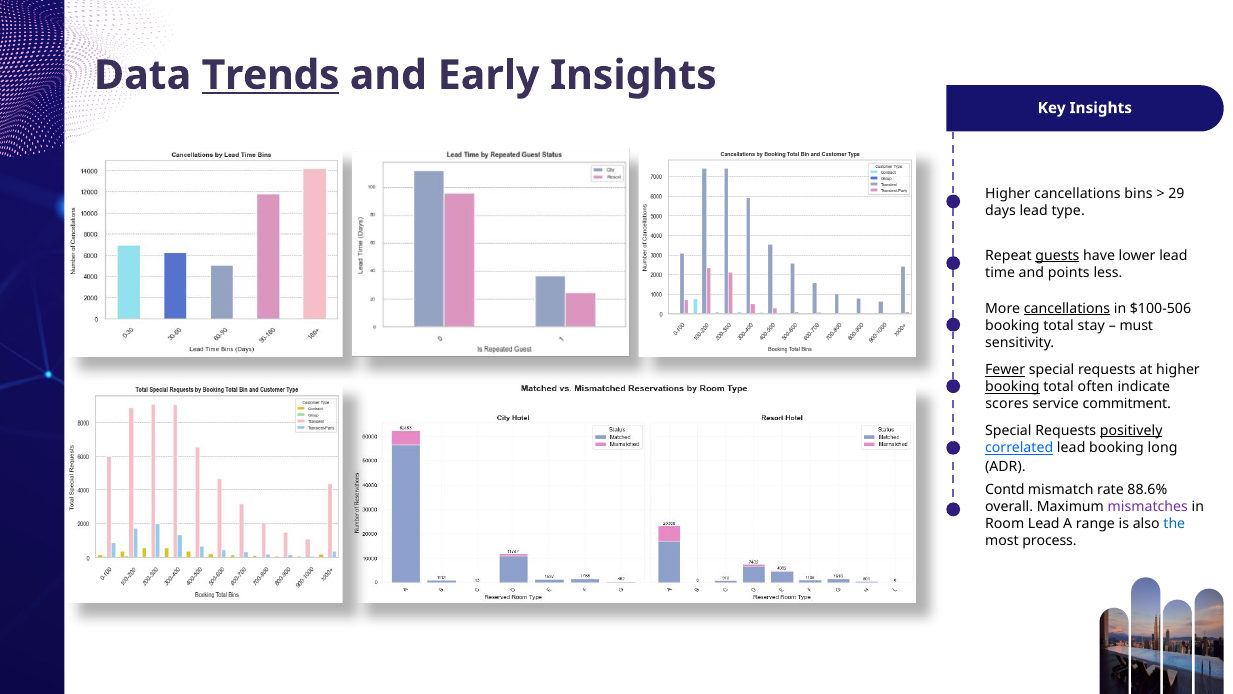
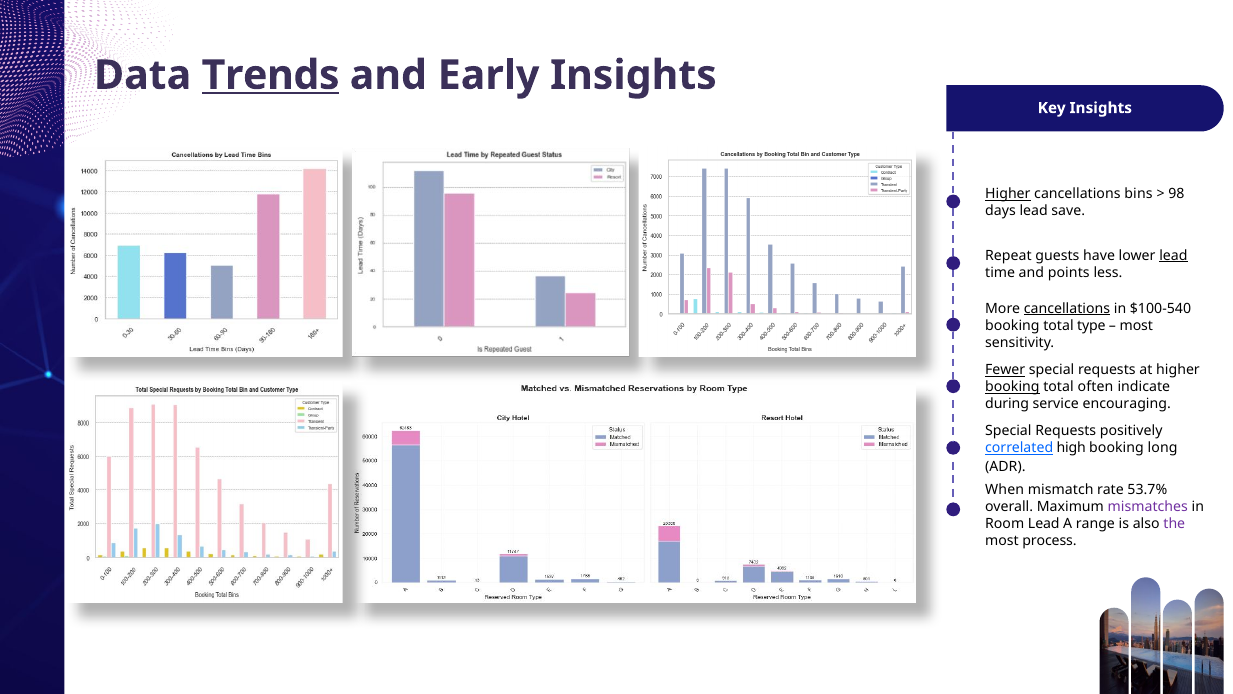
Higher underline: none -> present (1008, 194)
29: 29 -> 98 (1176, 194)
type: type -> save (1068, 211)
guests underline: present -> none (1057, 255)
lead underline: none -> present (1173, 255)
$100-506: $100-506 -> $100-540 (1161, 308)
stay: stay -> type (1091, 325)
must: must -> most (1136, 325)
scores: scores -> during (1007, 404)
commitment: commitment -> encouraging (1127, 404)
positively underline: present -> none (1131, 430)
correlated lead: lead -> high (1071, 447)
Contd: Contd -> When (1005, 489)
88.6%: 88.6% -> 53.7% (1147, 489)
the colour: blue -> purple (1174, 523)
